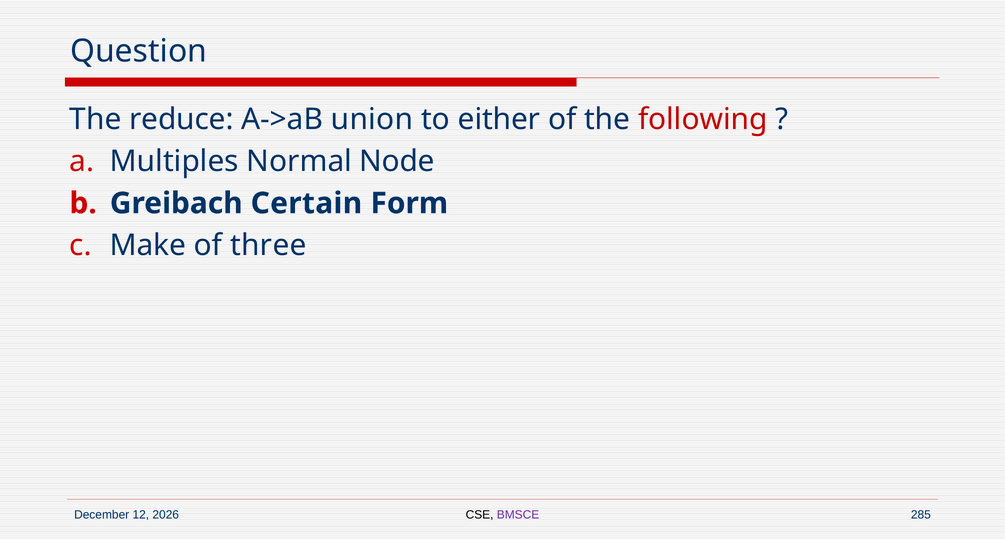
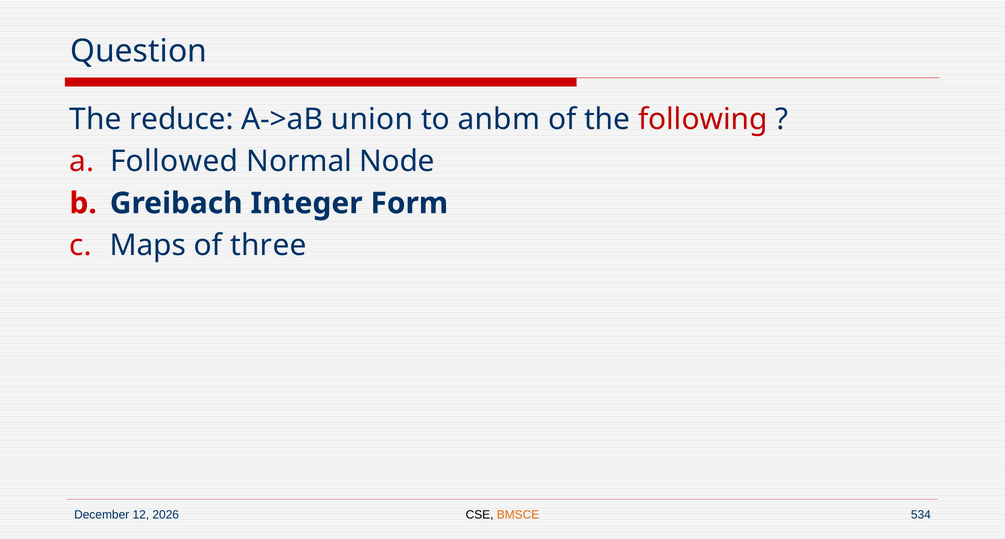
either: either -> anbm (499, 119)
Multiples: Multiples -> Followed (174, 161)
Certain: Certain -> Integer (307, 203)
Make: Make -> Maps (148, 245)
BMSCE colour: purple -> orange (518, 514)
285: 285 -> 534 (921, 514)
